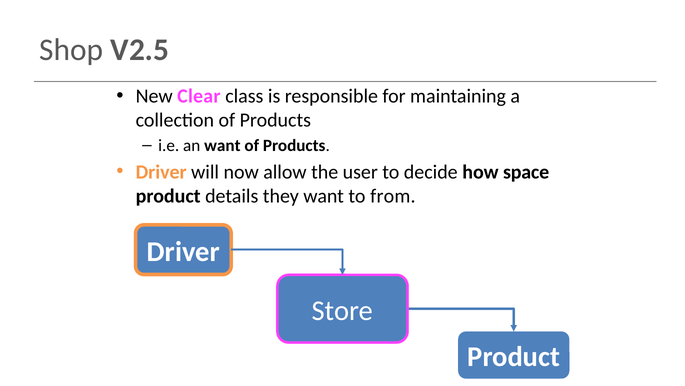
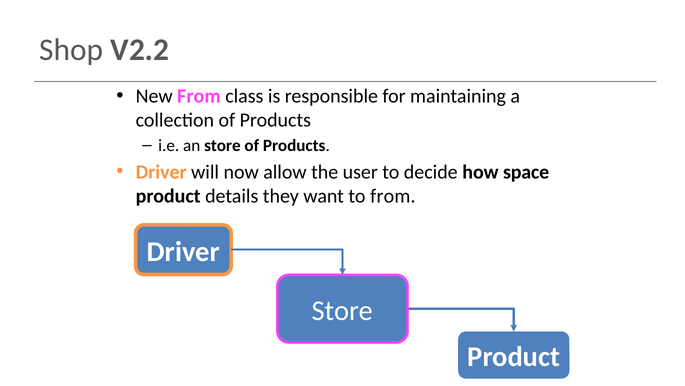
V2.5: V2.5 -> V2.2 (140, 50)
New Clear: Clear -> From (199, 96)
an want: want -> store (222, 145)
